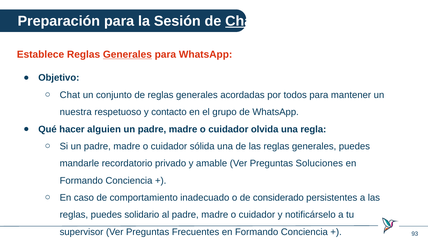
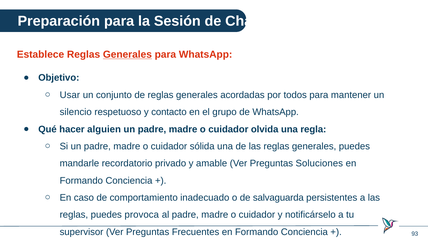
Chat underline: present -> none (241, 21)
Chat: Chat -> Usar (70, 95)
nuestra: nuestra -> silencio (76, 112)
considerado: considerado -> salvaguarda (278, 198)
solidario: solidario -> provoca (142, 215)
